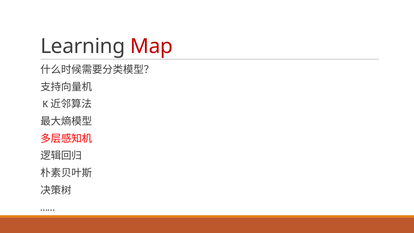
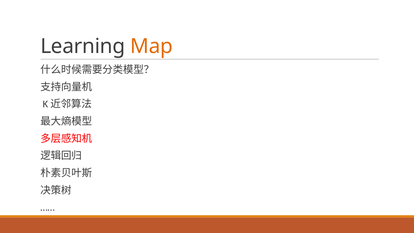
Map colour: red -> orange (151, 46)
